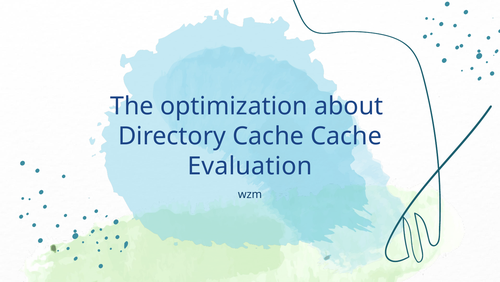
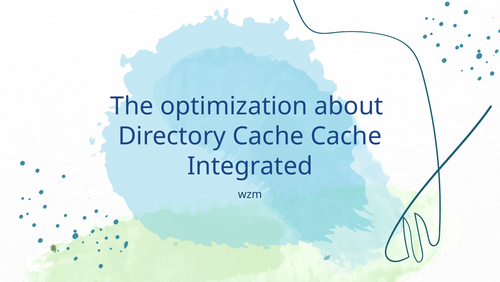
Evaluation: Evaluation -> Integrated (250, 166)
